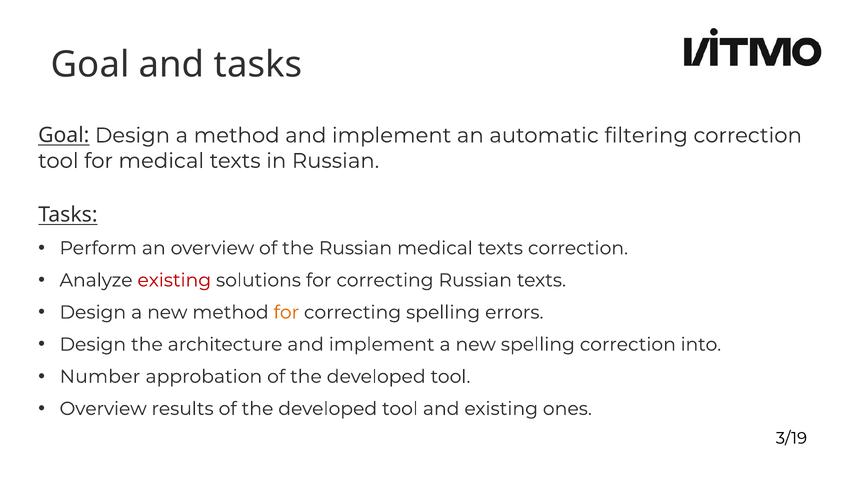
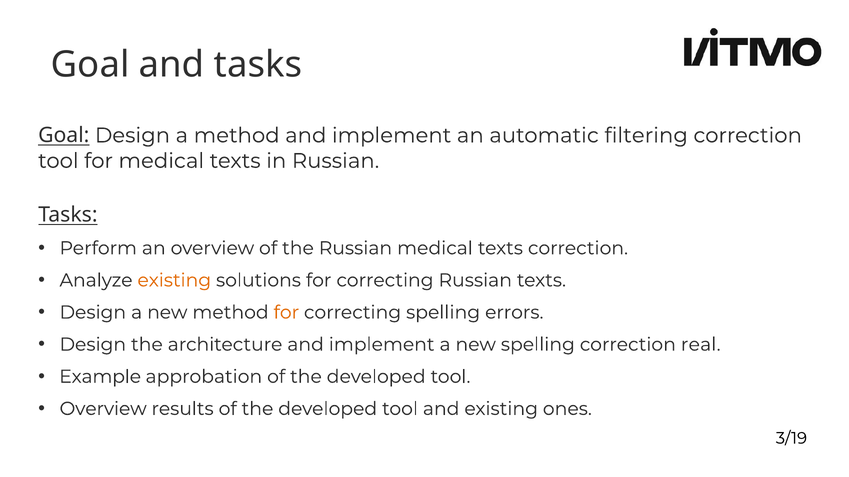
existing colour: red -> orange (174, 281)
into: into -> real (701, 345)
Number: Number -> Example (100, 377)
